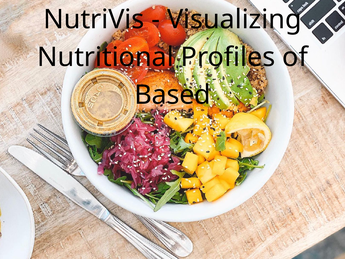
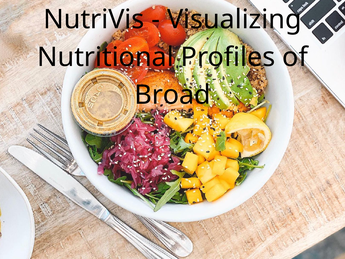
Based: Based -> Broad (173, 95)
